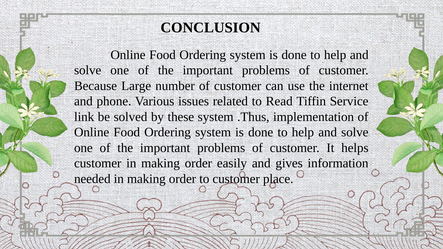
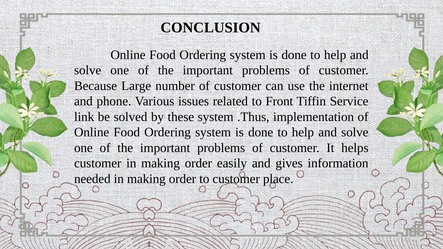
Read: Read -> Front (279, 101)
